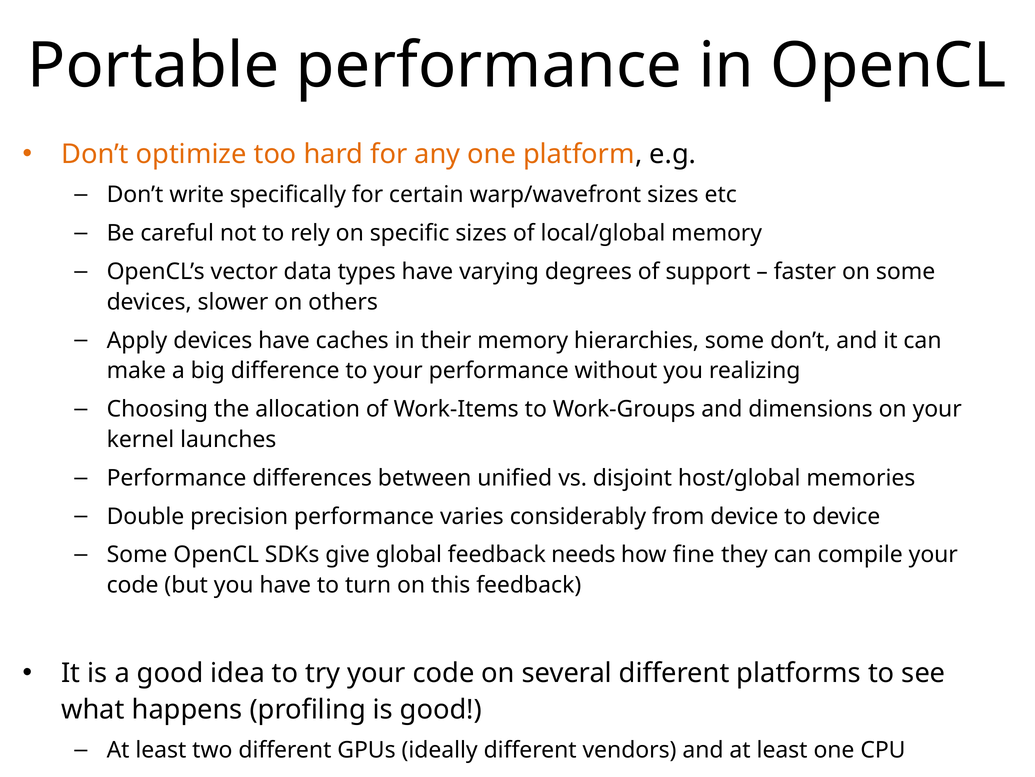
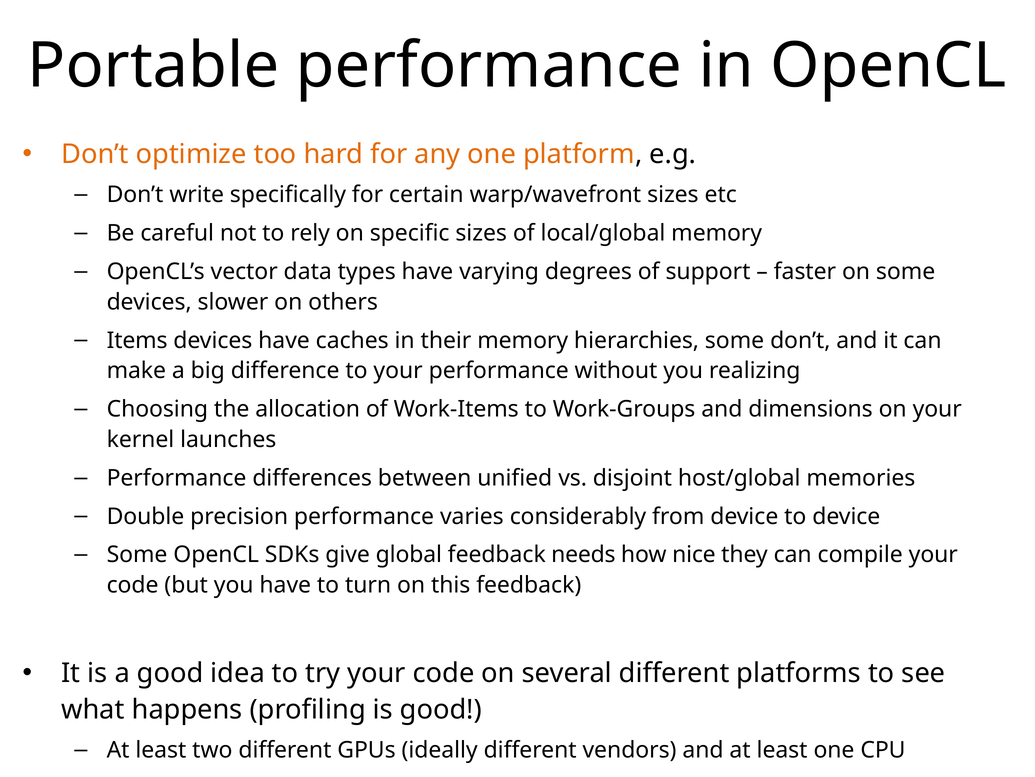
Apply: Apply -> Items (137, 340)
fine: fine -> nice (694, 554)
